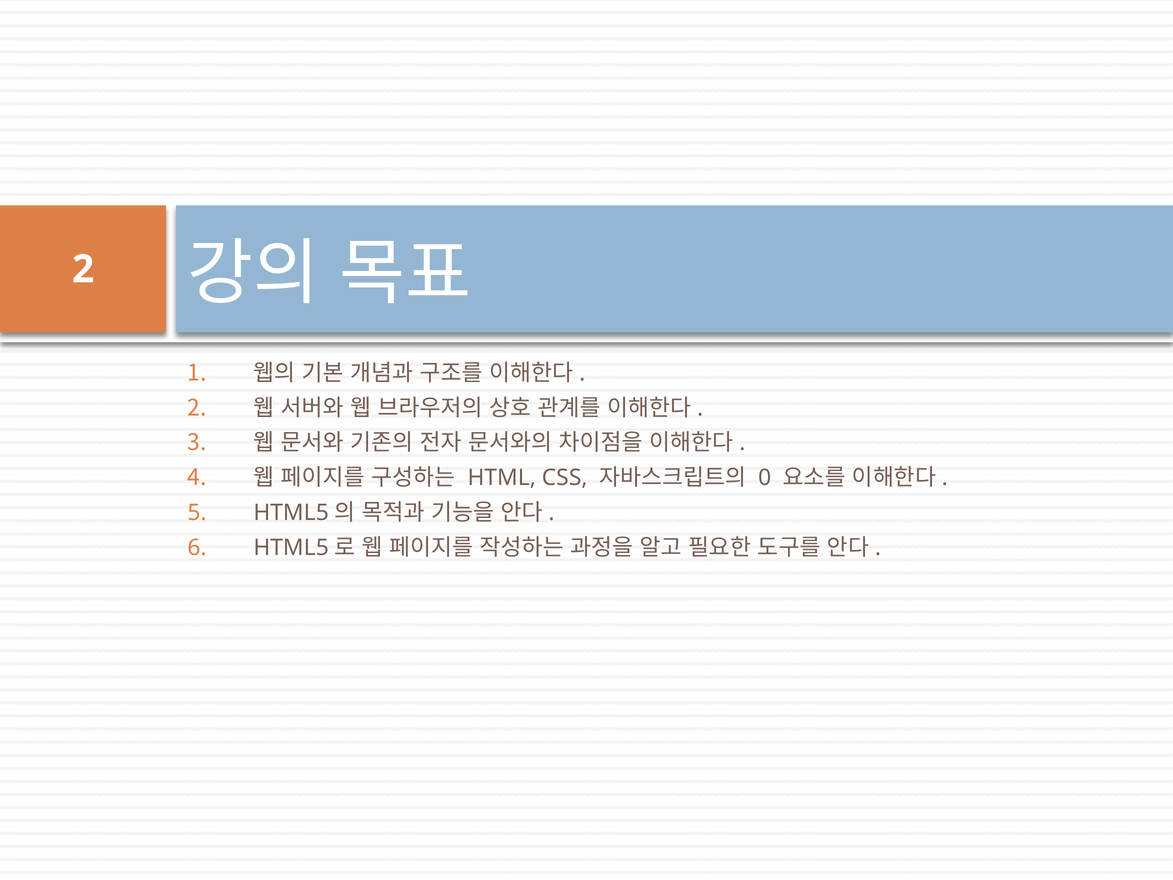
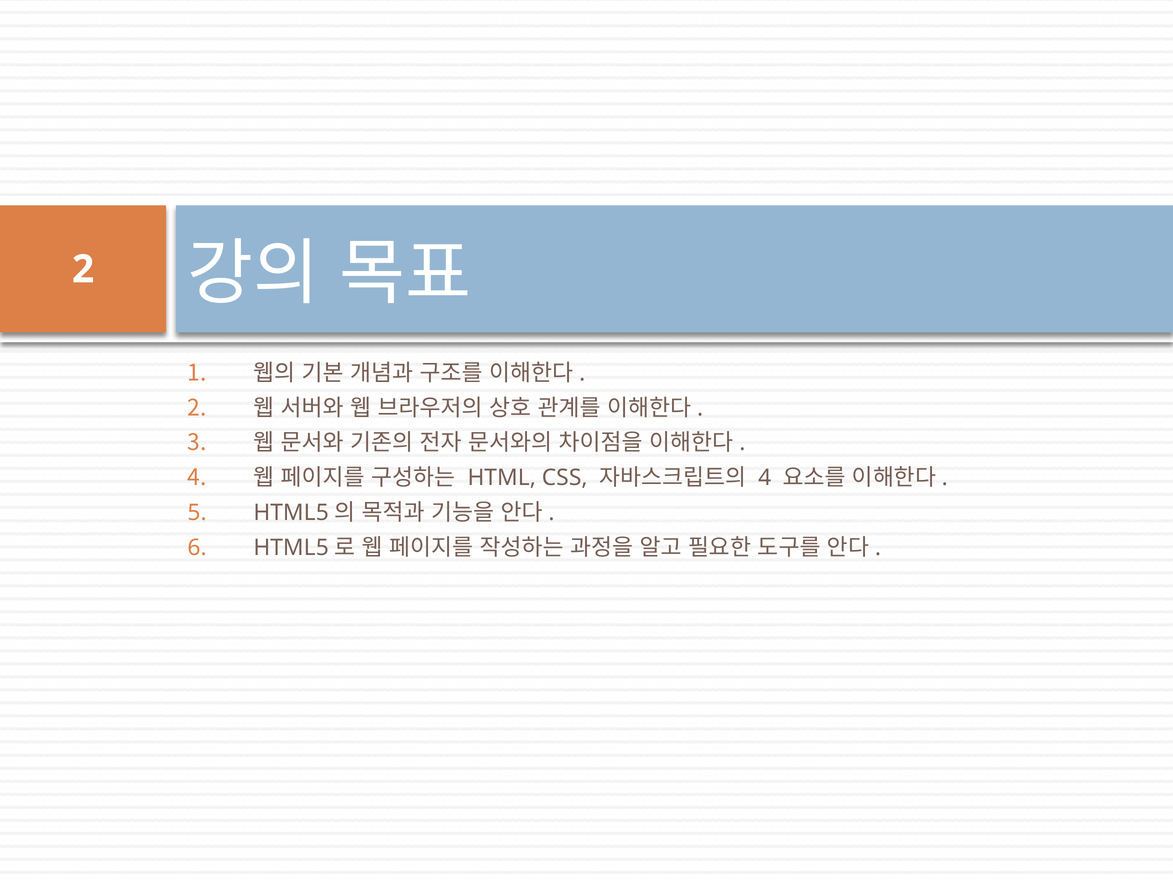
0: 0 -> 4 (765, 478)
